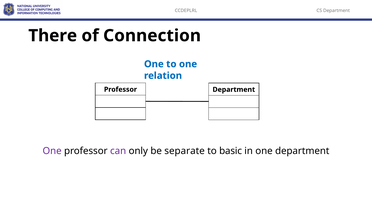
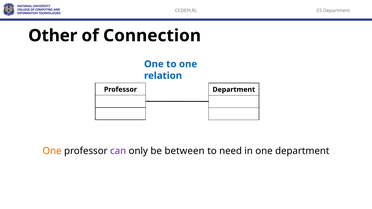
There: There -> Other (53, 36)
One colour: purple -> orange (52, 151)
separate: separate -> between (185, 151)
basic: basic -> need (231, 151)
